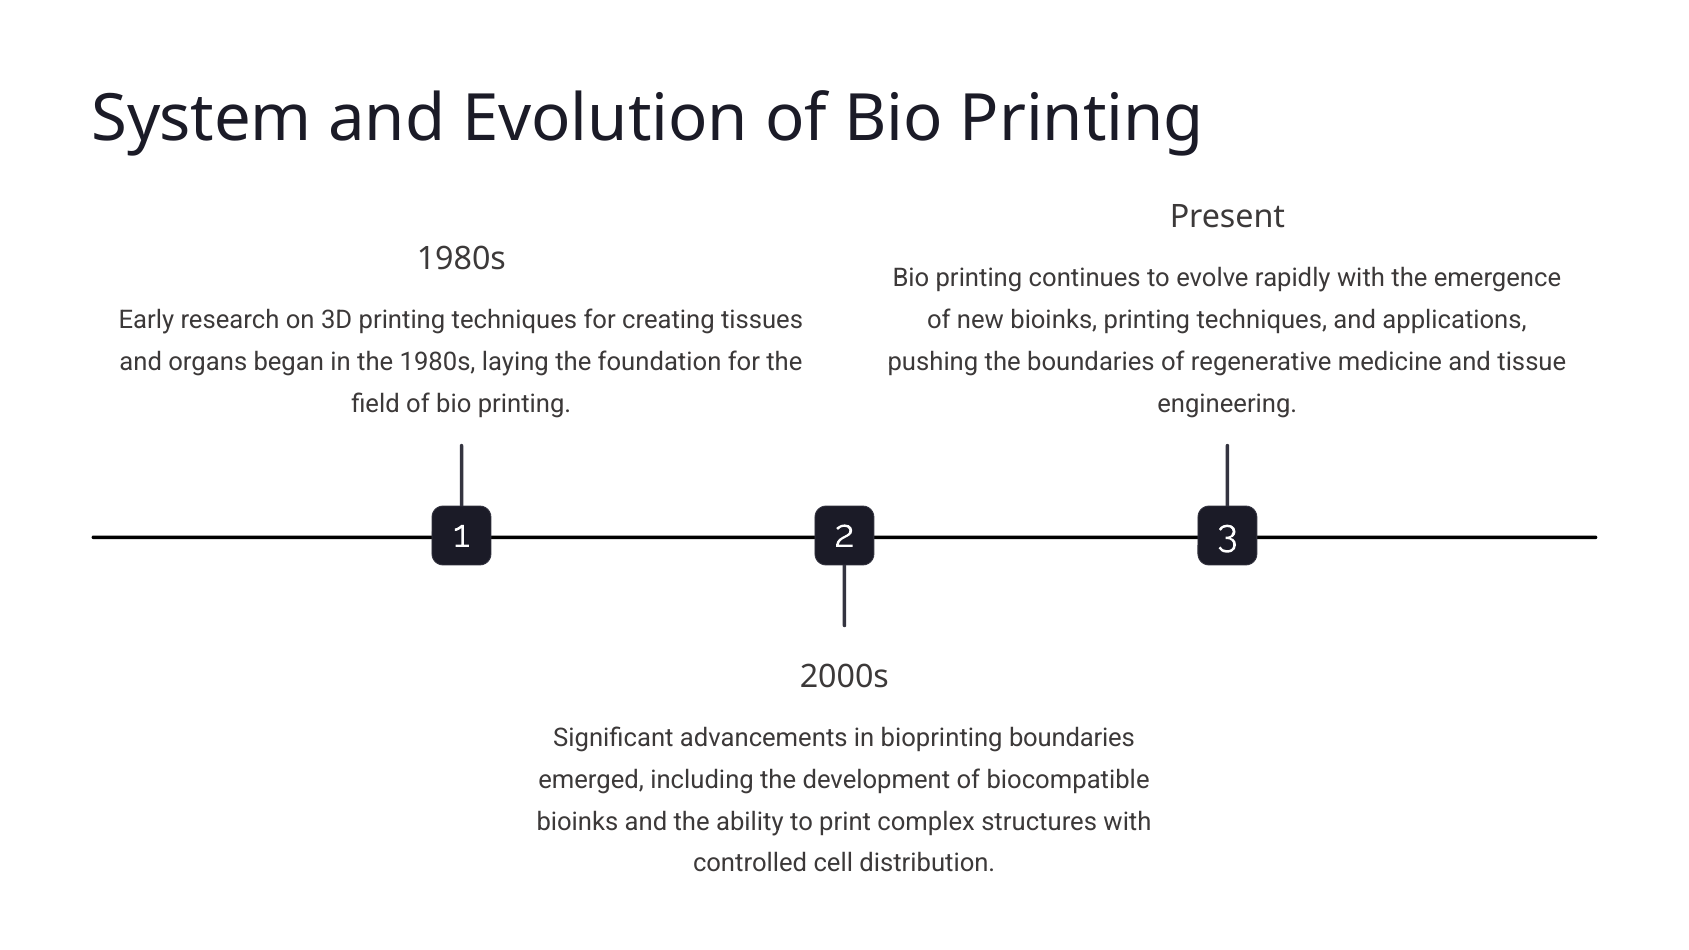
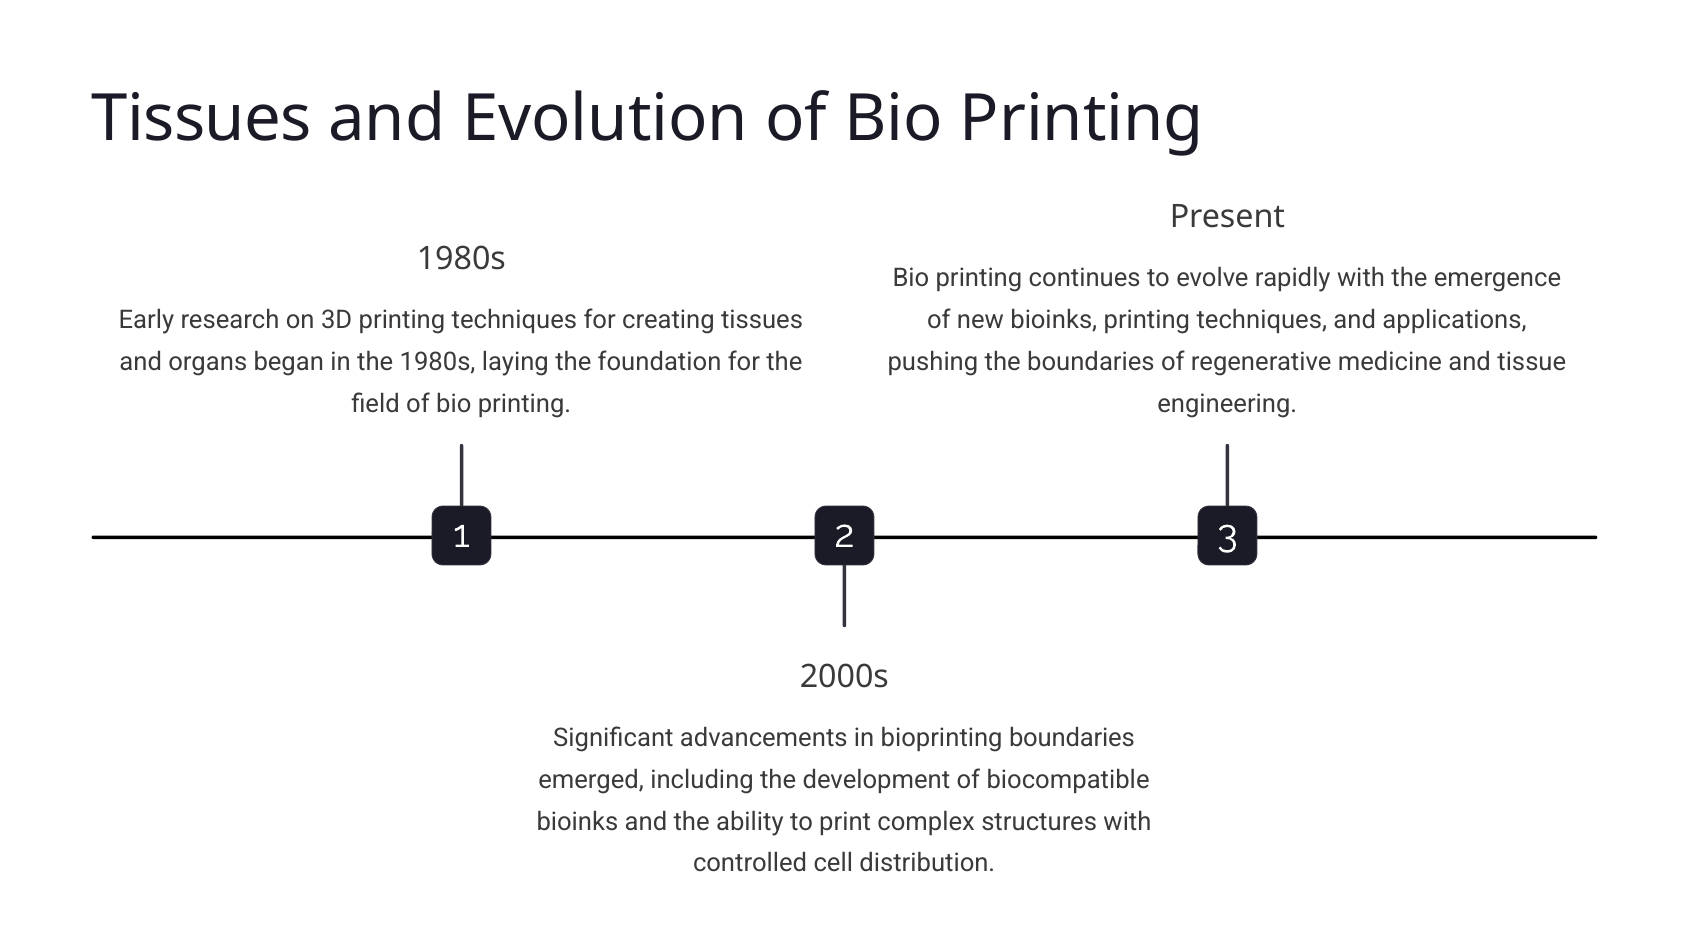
System: System -> Tissues (202, 119)
